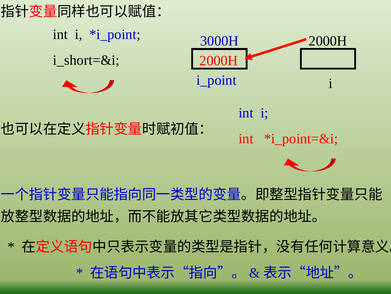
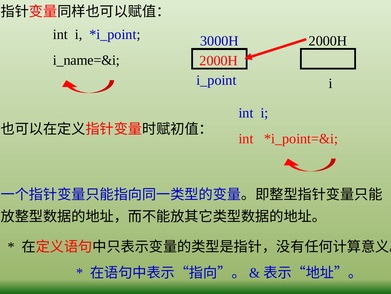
i_short=&i: i_short=&i -> i_name=&i (86, 60)
